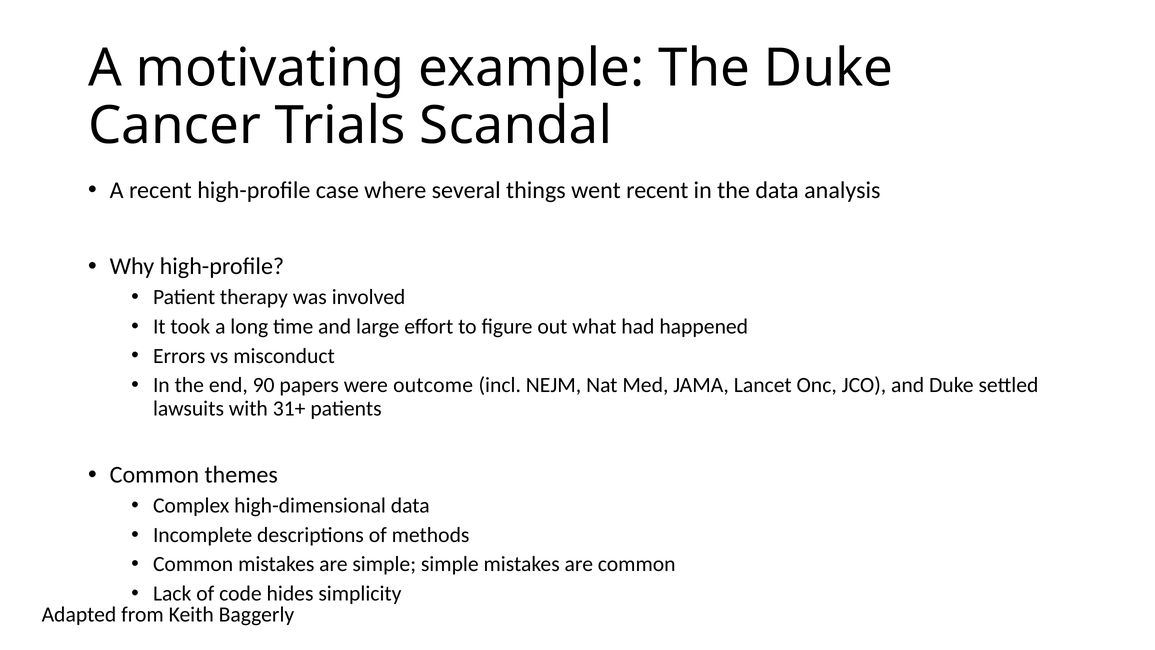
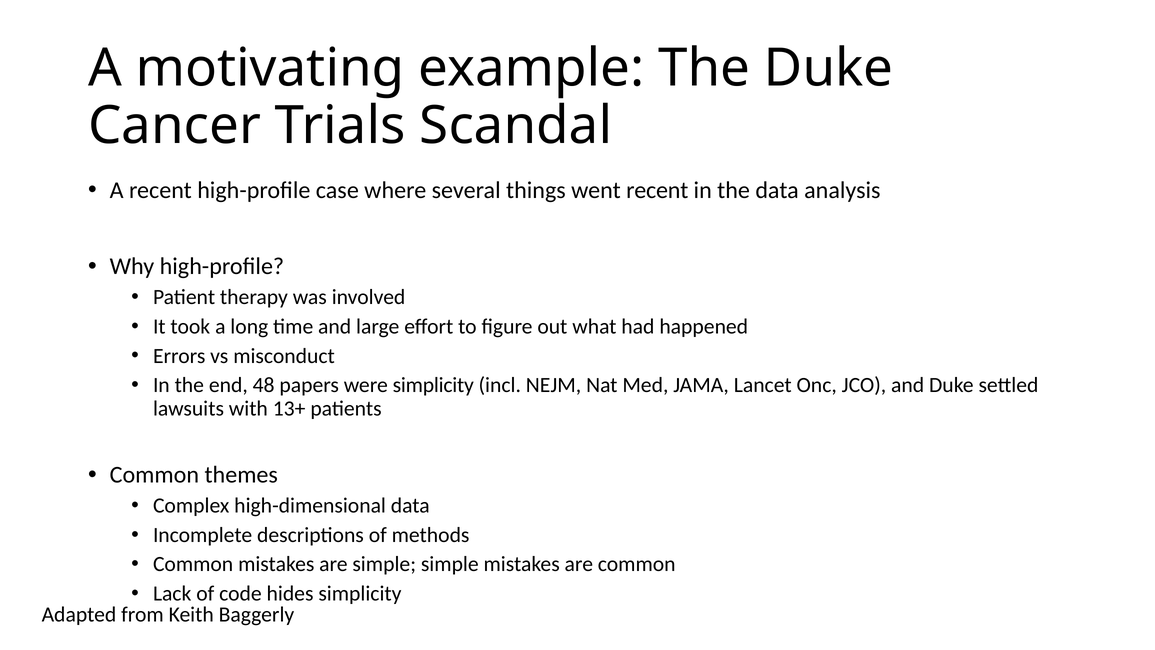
90: 90 -> 48 (264, 385)
were outcome: outcome -> simplicity (433, 385)
31+: 31+ -> 13+ (289, 408)
